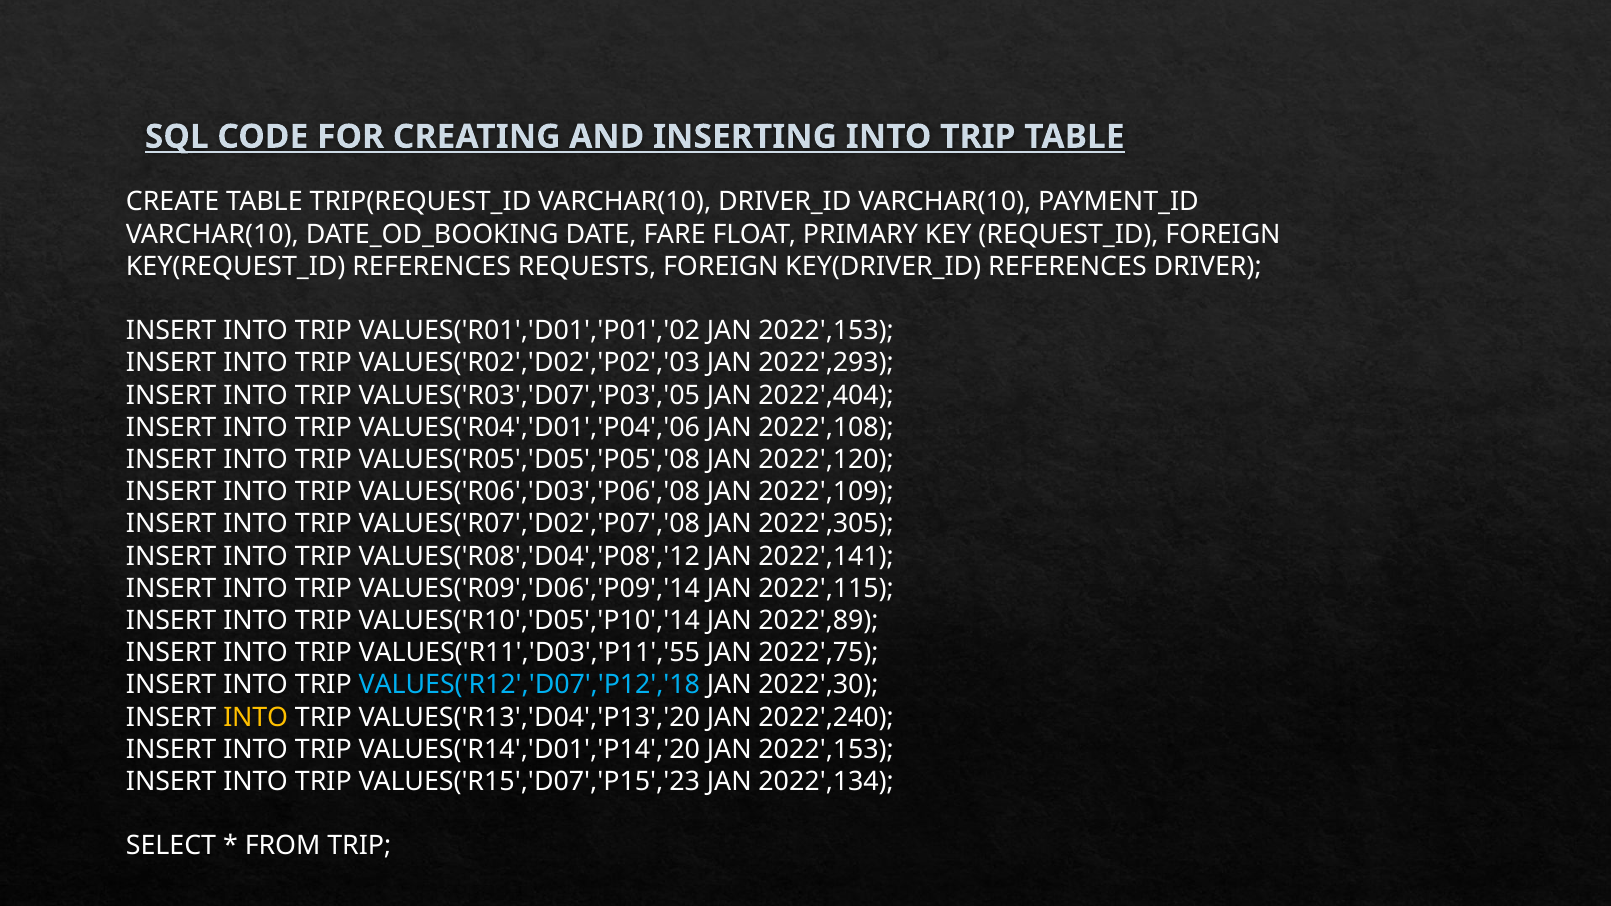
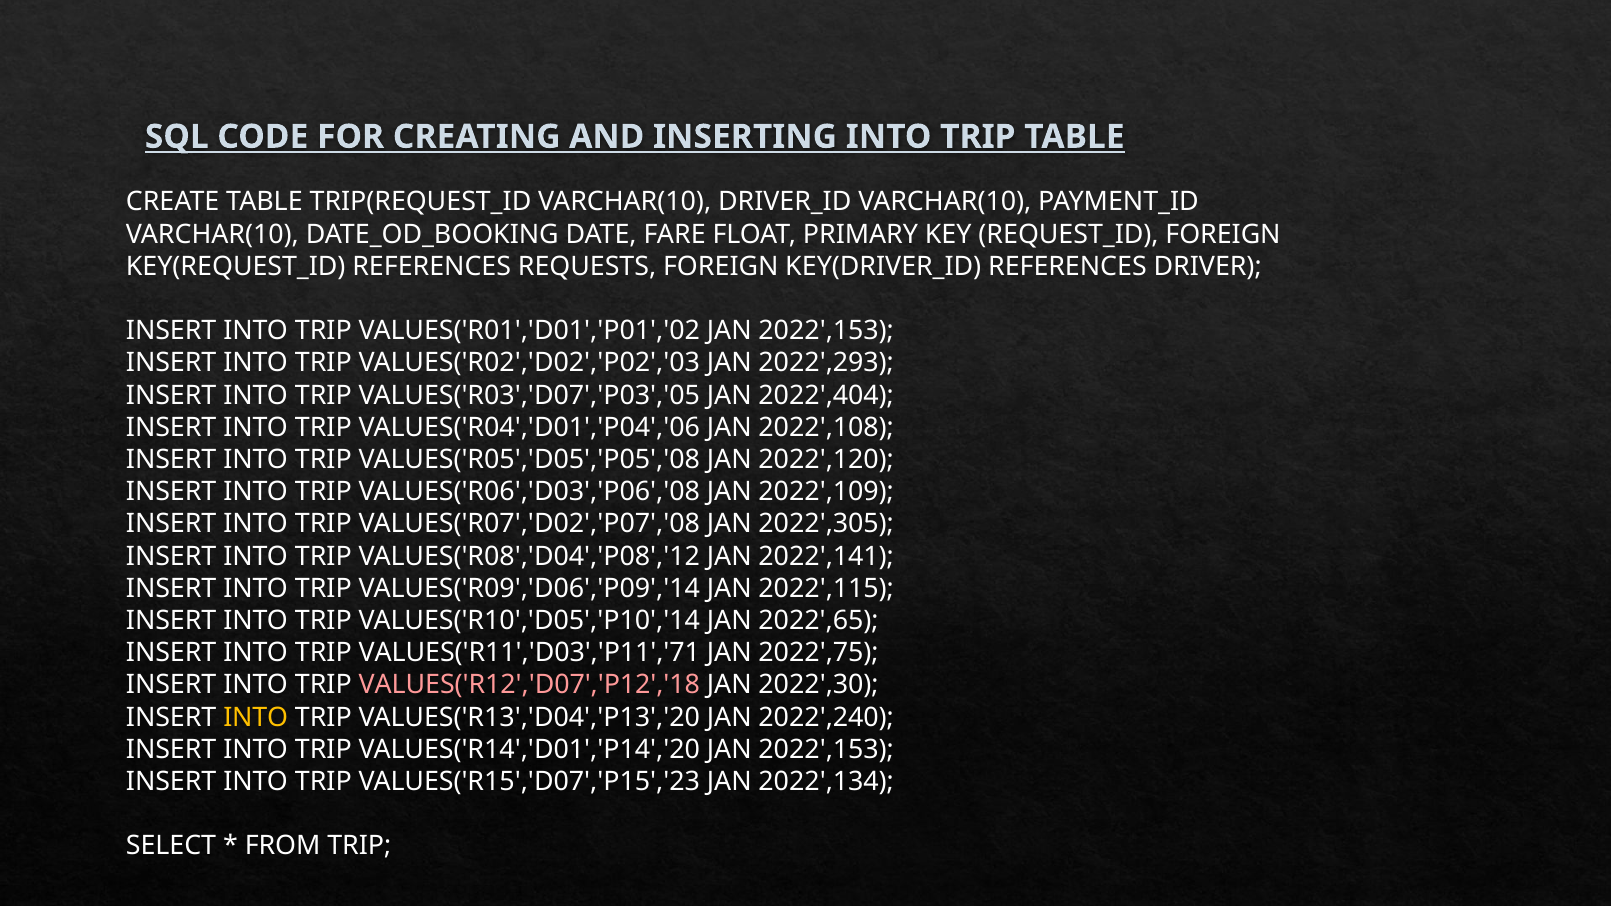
2022',89: 2022',89 -> 2022',65 (819, 621)
VALUES('R11','D03','P11','55: VALUES('R11','D03','P11','55 -> VALUES('R11','D03','P11','71 (529, 653)
VALUES('R12','D07','P12','18 colour: light blue -> pink (529, 685)
